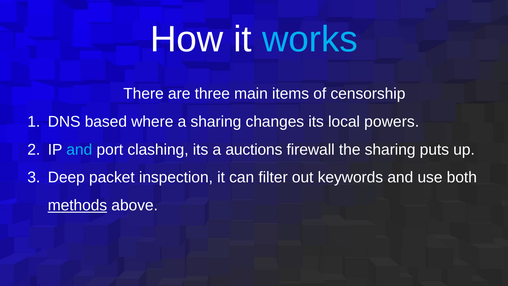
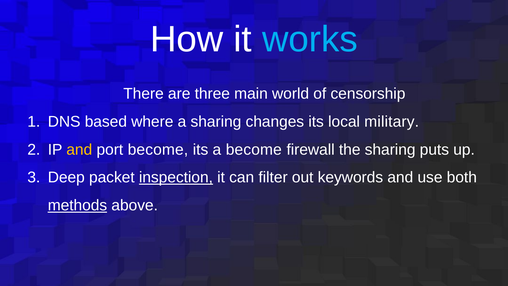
items: items -> world (291, 94)
powers: powers -> military (392, 122)
and colour: light blue -> yellow (79, 149)
port clashing: clashing -> become (158, 149)
a auctions: auctions -> become (254, 149)
inspection underline: none -> present (176, 177)
